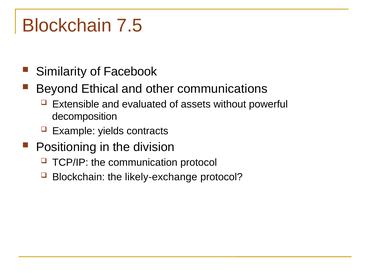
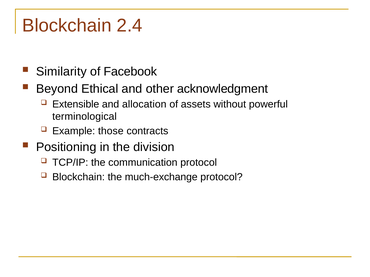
7.5: 7.5 -> 2.4 (130, 25)
communications: communications -> acknowledgment (223, 89)
evaluated: evaluated -> allocation (144, 104)
decomposition: decomposition -> terminological (85, 117)
yields: yields -> those (111, 131)
likely-exchange: likely-exchange -> much-exchange (161, 177)
